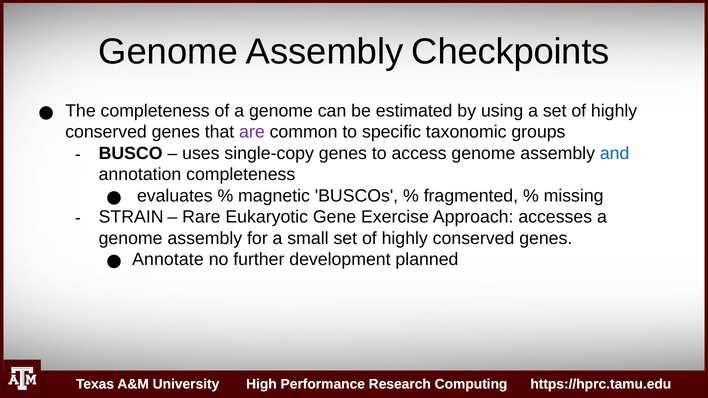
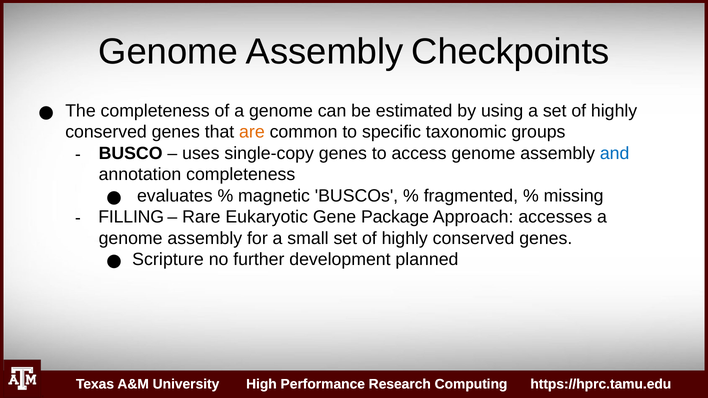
are colour: purple -> orange (252, 132)
STRAIN: STRAIN -> FILLING (131, 217)
Exercise: Exercise -> Package (395, 217)
Annotate: Annotate -> Scripture (168, 260)
